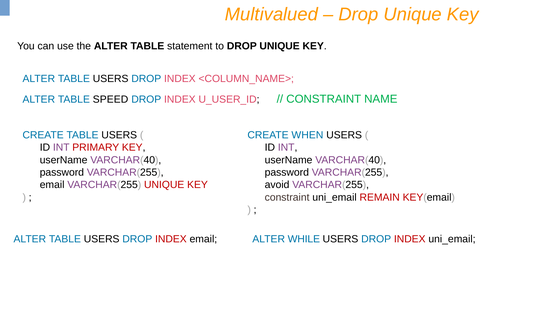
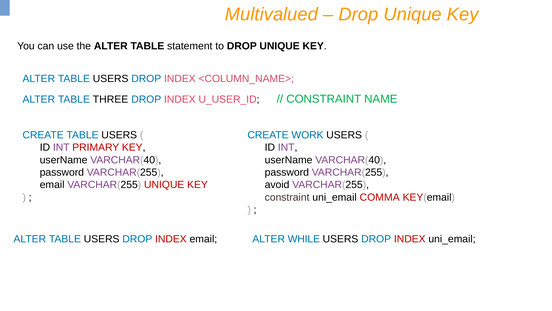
SPEED: SPEED -> THREE (111, 99)
WHEN: WHEN -> WORK (307, 135)
REMAIN: REMAIN -> COMMA (380, 197)
